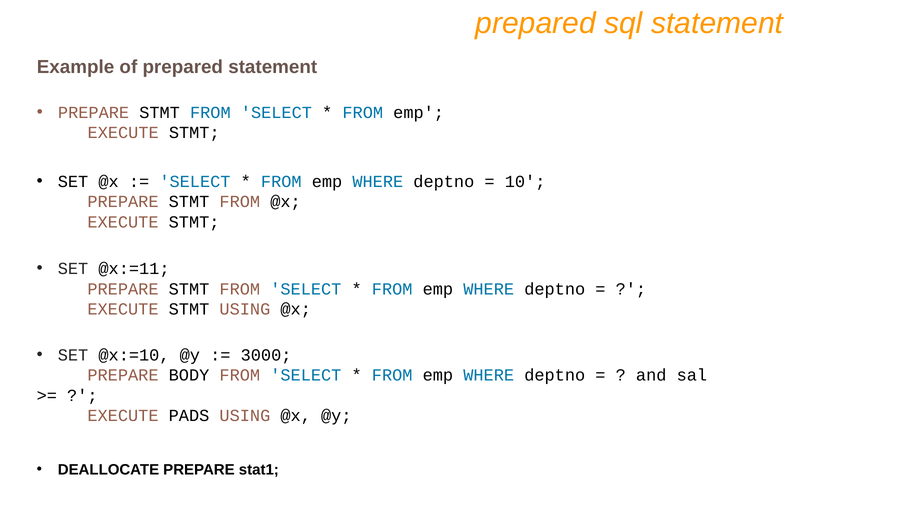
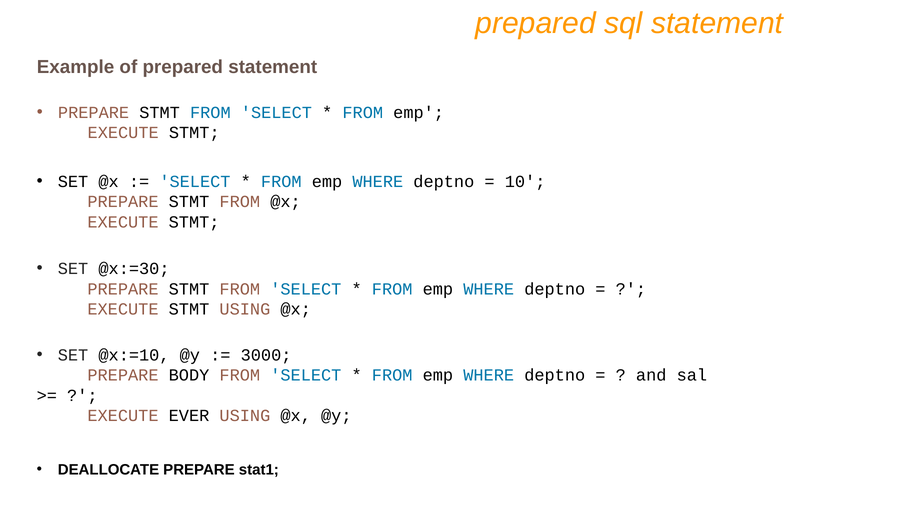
@x:=11: @x:=11 -> @x:=30 (134, 269)
PADS: PADS -> EVER (189, 416)
